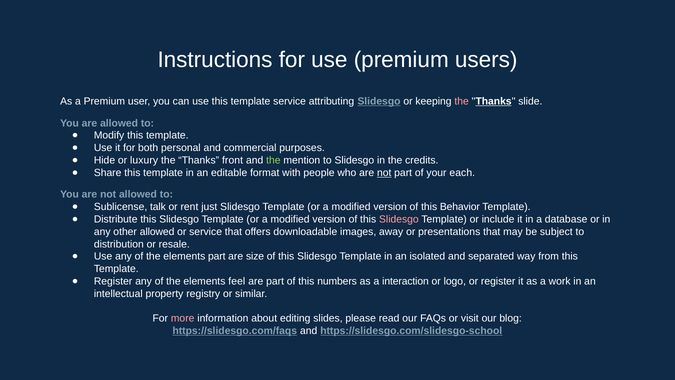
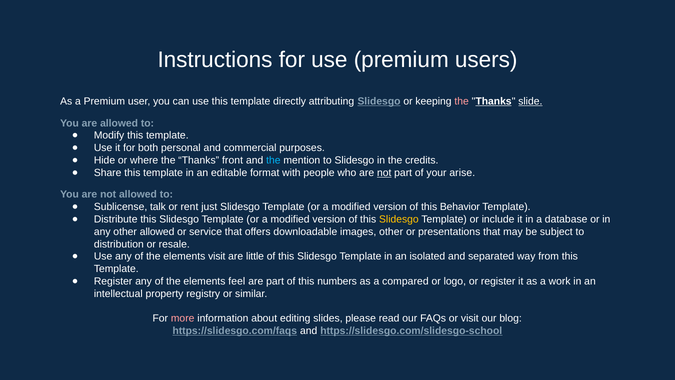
template service: service -> directly (290, 101)
slide underline: none -> present (530, 101)
luxury: luxury -> where (144, 160)
the colour: light green -> light blue (273, 160)
each: each -> arise (462, 173)
Slidesgo colour: pink -> yellow (399, 219)
images away: away -> other (391, 232)
elements part: part -> visit (217, 256)
size: size -> little (255, 256)
interaction: interaction -> compared (405, 281)
